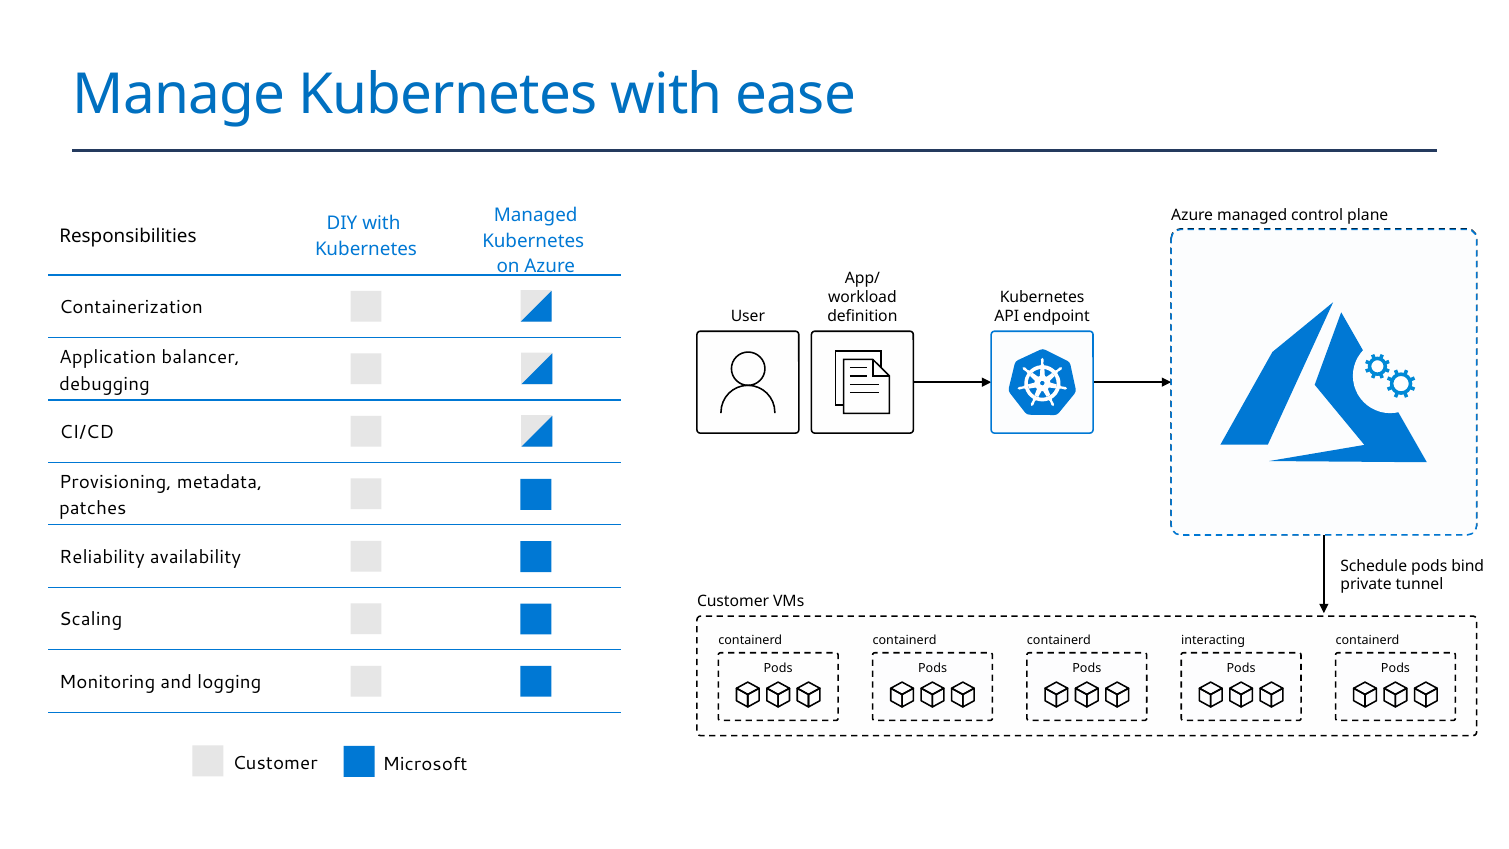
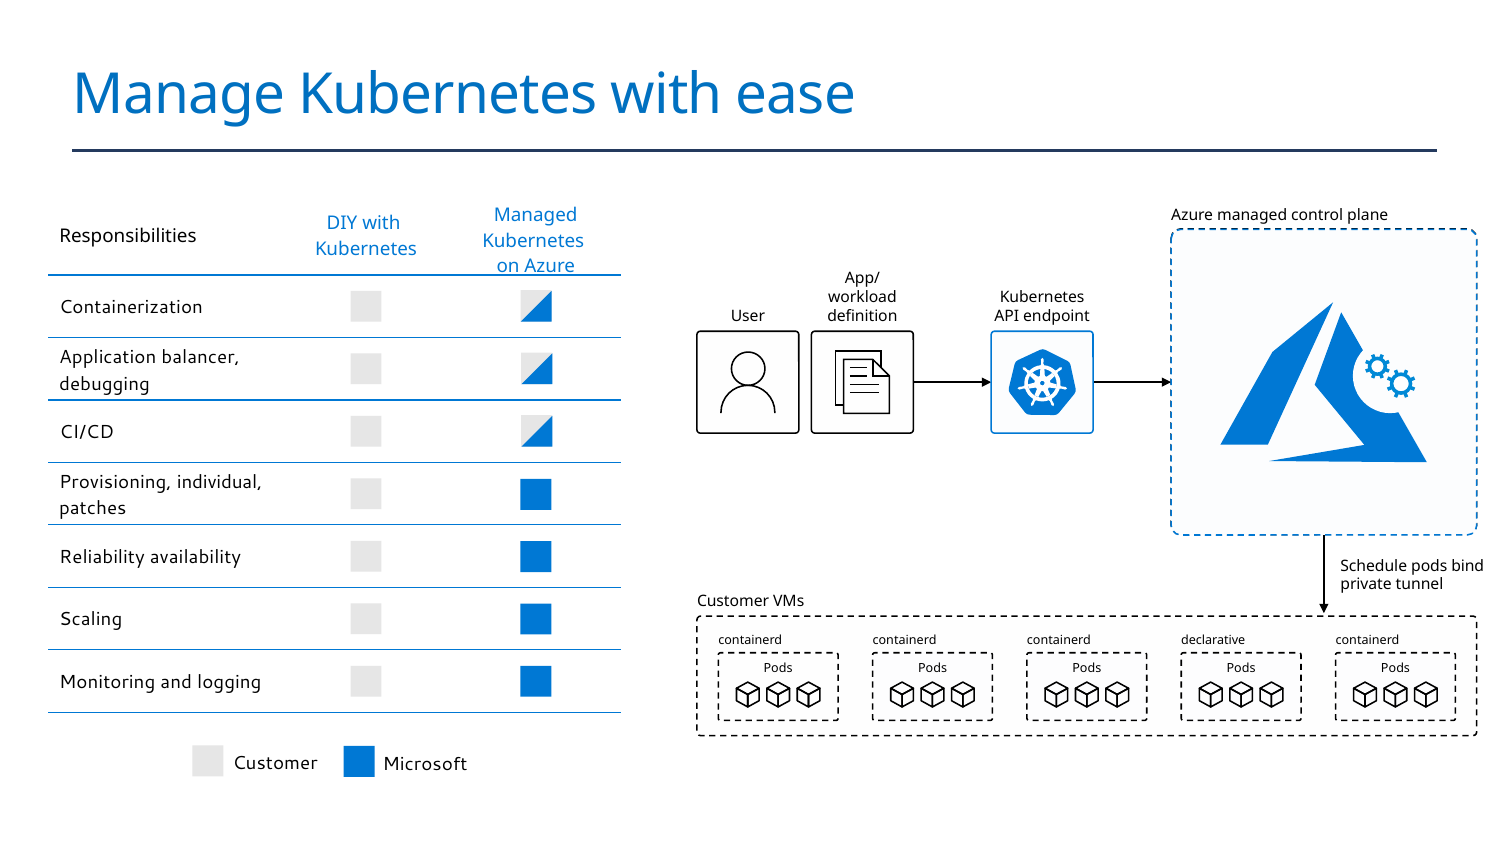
metadata: metadata -> individual (220, 482)
interacting: interacting -> declarative (1213, 640)
